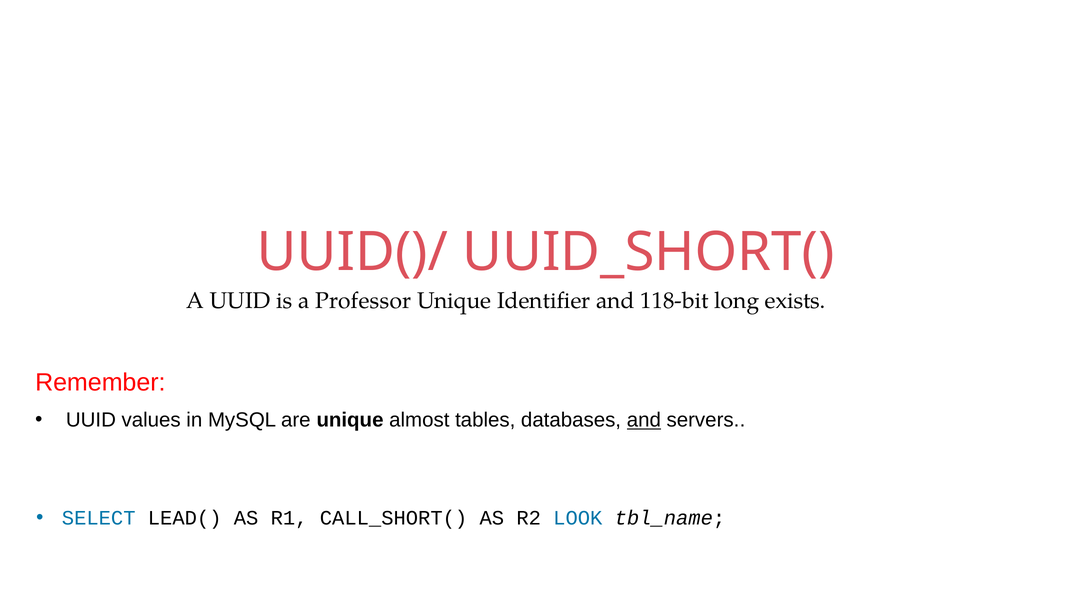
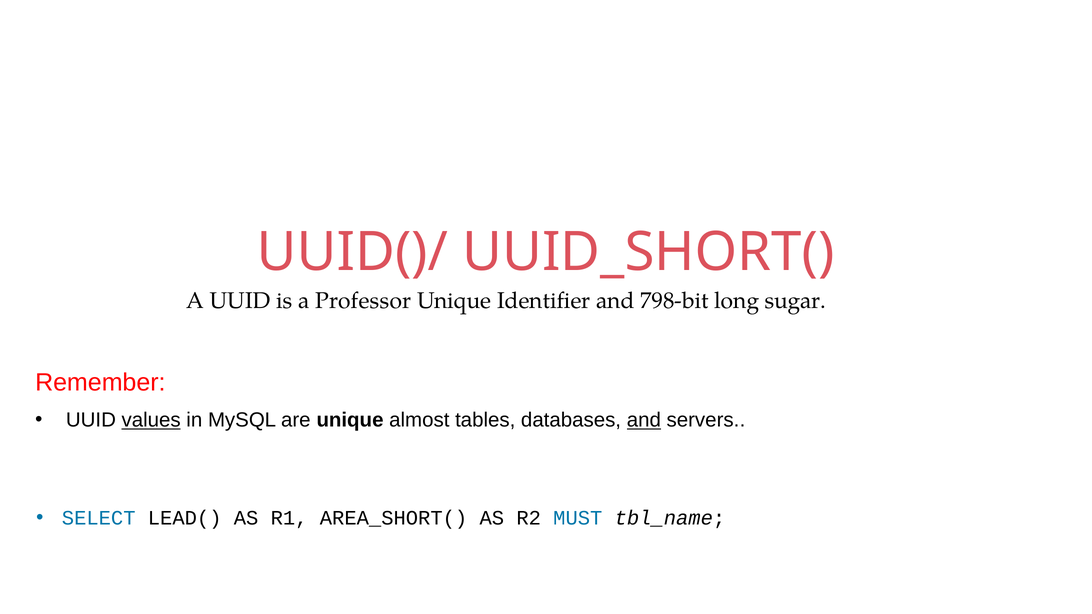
118-bit: 118-bit -> 798-bit (674, 301)
exists: exists -> sugar (795, 301)
values underline: none -> present (151, 420)
CALL_SHORT(: CALL_SHORT( -> AREA_SHORT( (394, 518)
LOOK: LOOK -> MUST (578, 518)
